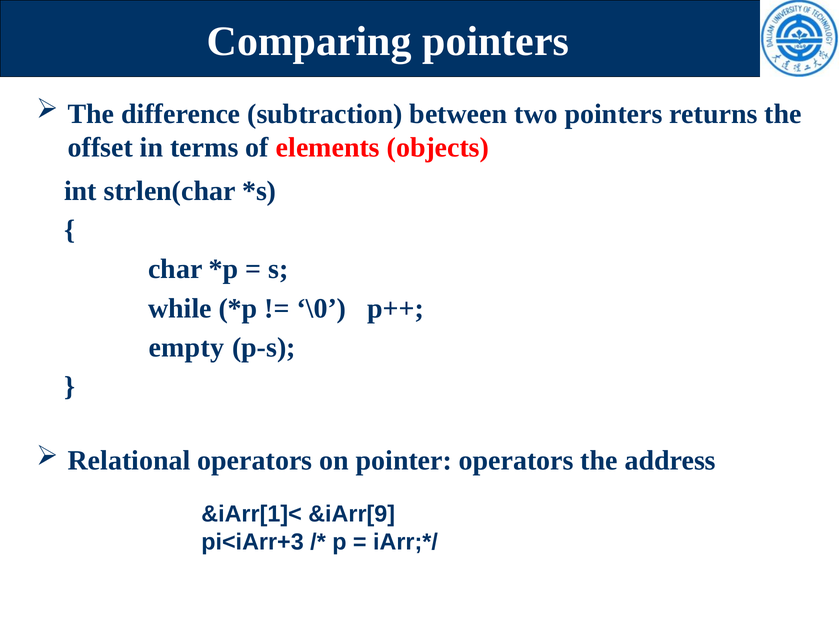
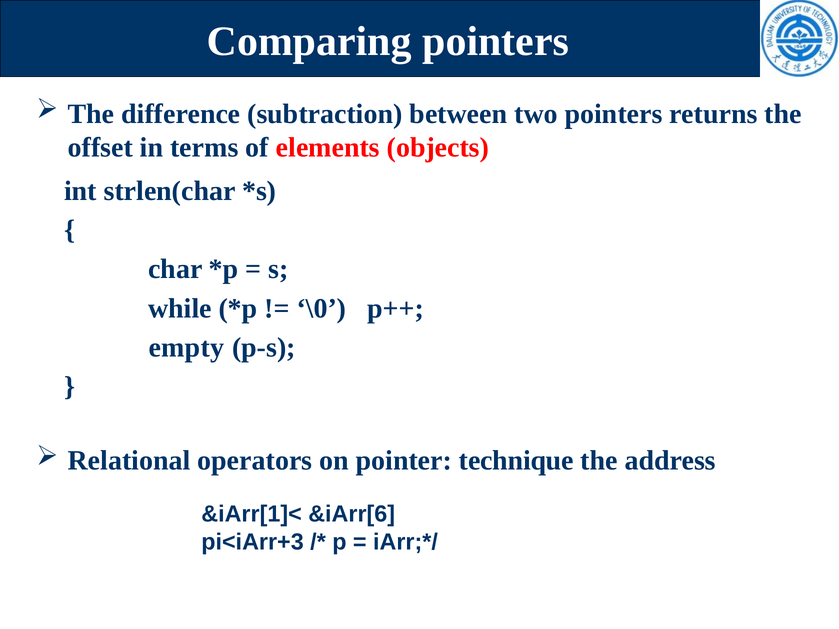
pointer operators: operators -> technique (516, 461)
&iArr[9: &iArr[9 -> &iArr[6 (352, 514)
